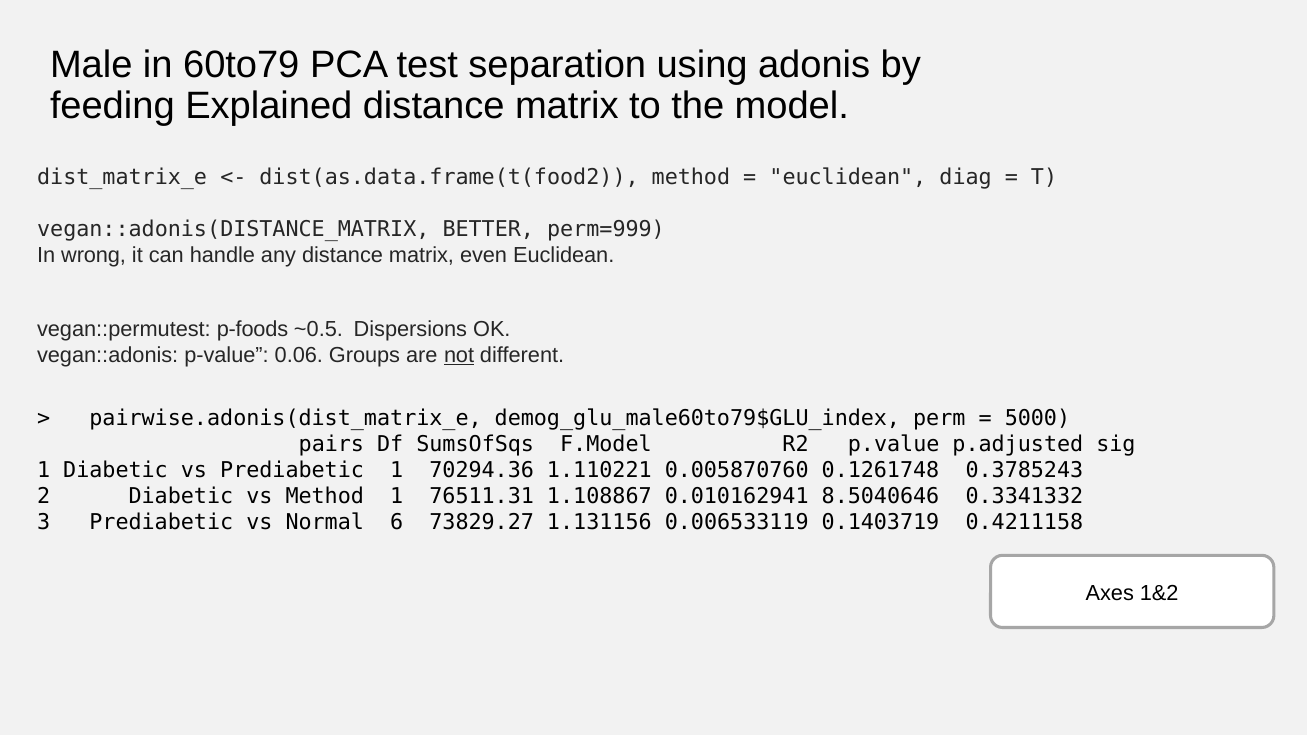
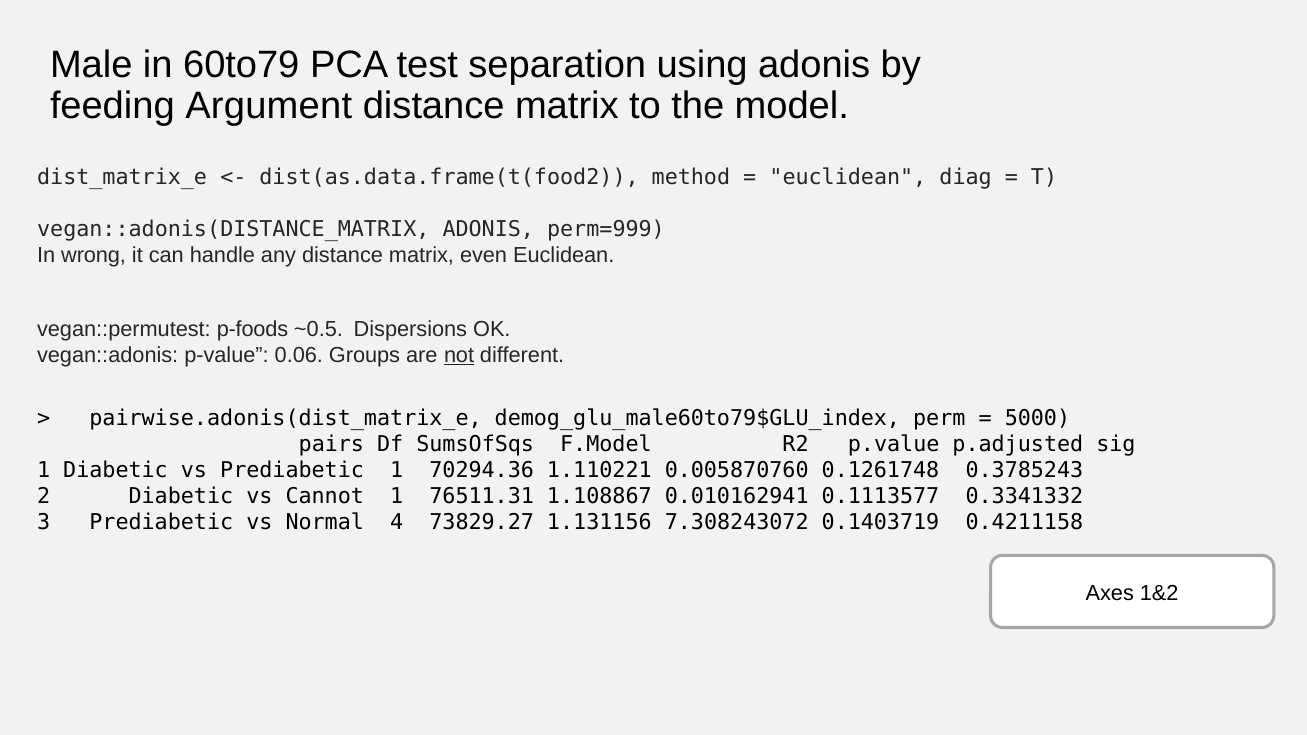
Explained: Explained -> Argument (269, 106)
vegan::adonis(DISTANCE_MATRIX BETTER: BETTER -> ADONIS (488, 230)
vs Method: Method -> Cannot (325, 496)
8.5040646: 8.5040646 -> 0.1113577 (881, 496)
6: 6 -> 4 (397, 523)
0.006533119: 0.006533119 -> 7.308243072 (737, 523)
